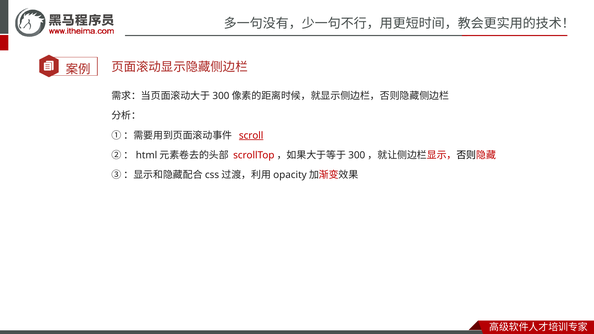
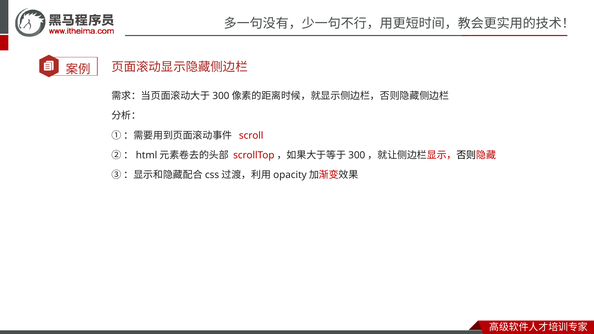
scroll underline: present -> none (251, 136)
